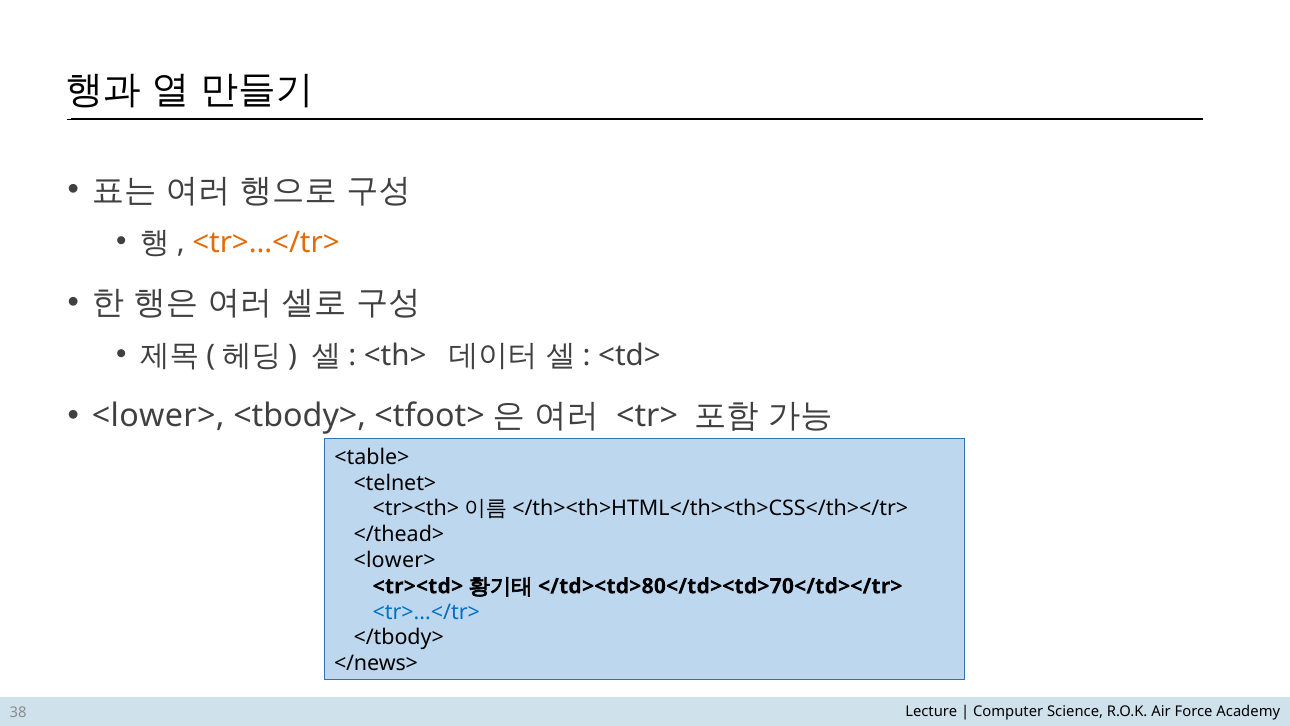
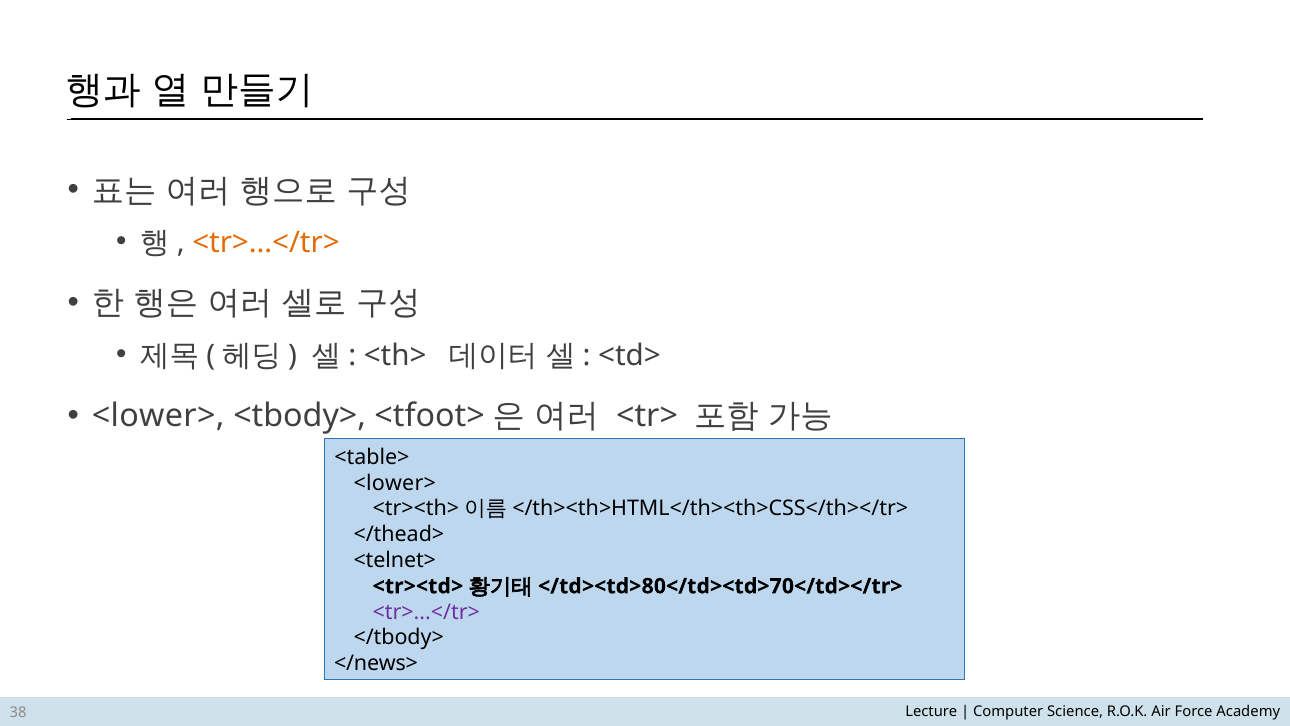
<telnet>: <telnet> -> <lower> (395, 483)
<lower>: <lower> -> <telnet> (395, 560)
<tr>...</tr> colour: blue -> purple (426, 612)
